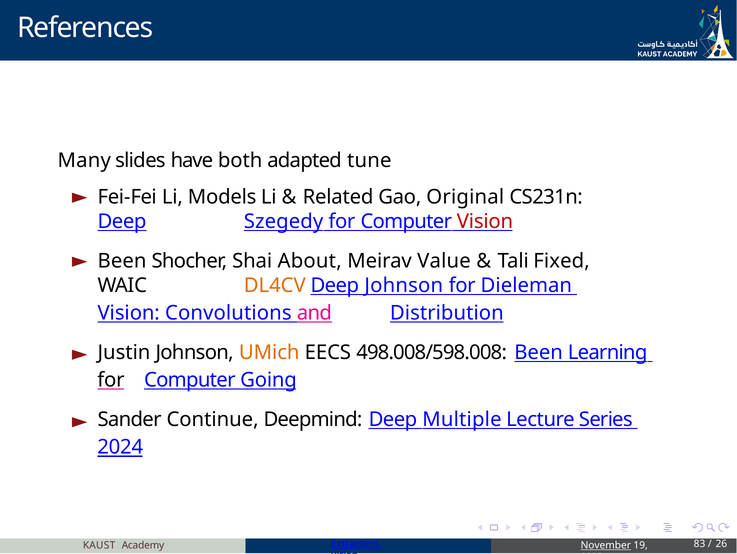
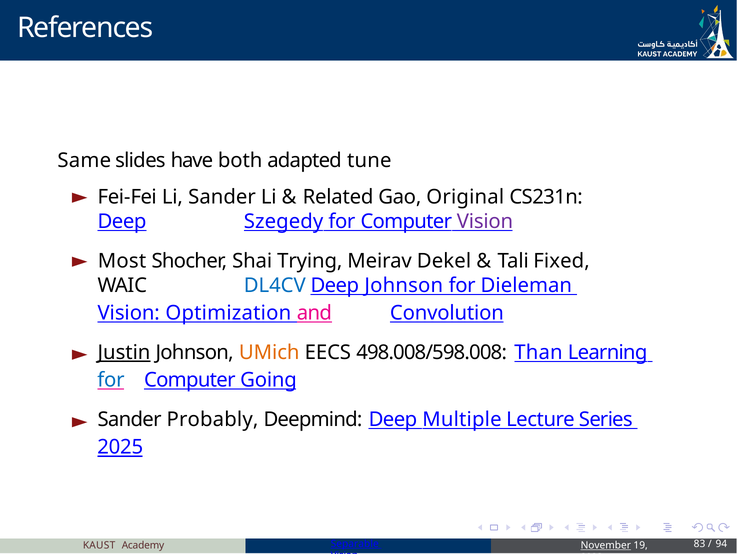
Many: Many -> Same (84, 160)
Li Models: Models -> Sander (222, 197)
Vision colour: red -> purple (485, 221)
Been: Been -> Most (122, 261)
About: About -> Trying (310, 261)
Value: Value -> Dekel (444, 261)
DL4CV colour: orange -> blue (275, 285)
Convolutions: Convolutions -> Optimization (228, 313)
Distribution: Distribution -> Convolution (447, 313)
Justin underline: none -> present (124, 352)
498.008/598.008 Been: Been -> Than (538, 352)
for colour: black -> blue (111, 380)
Continue: Continue -> Probably (212, 419)
2024: 2024 -> 2025 (120, 447)
26: 26 -> 94 (721, 543)
Extraction: Extraction -> Separable (355, 543)
